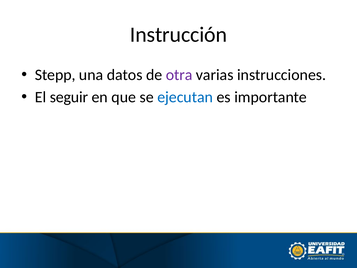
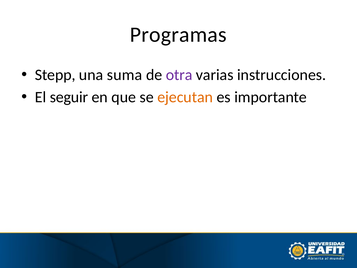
Instrucción: Instrucción -> Programas (178, 35)
datos: datos -> suma (125, 75)
ejecutan colour: blue -> orange (185, 97)
